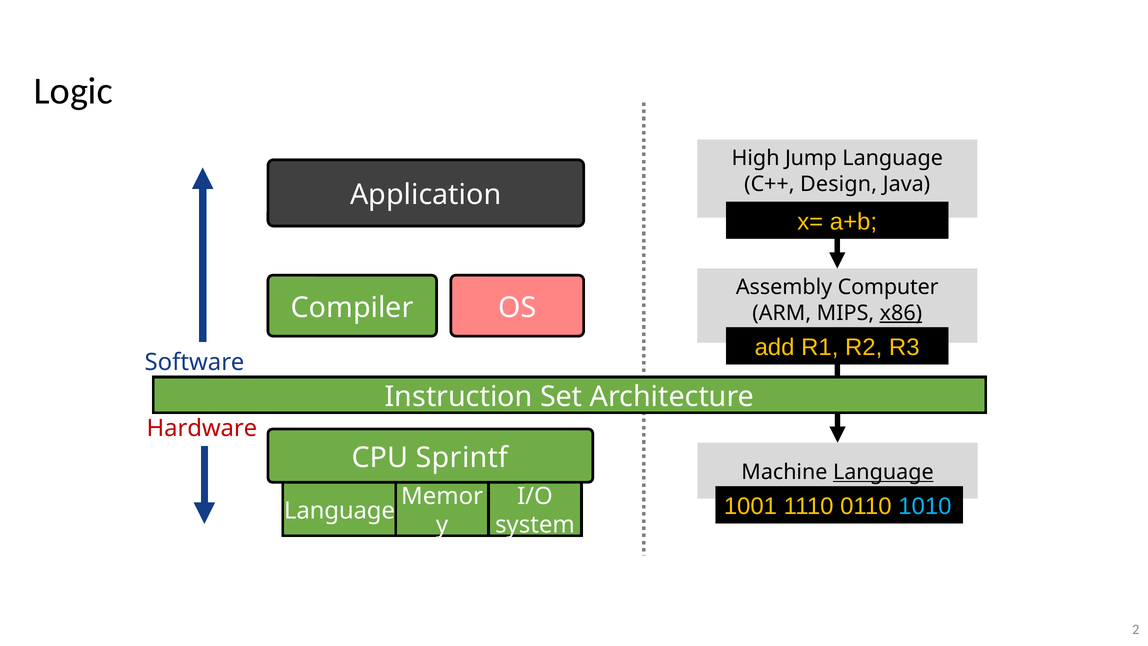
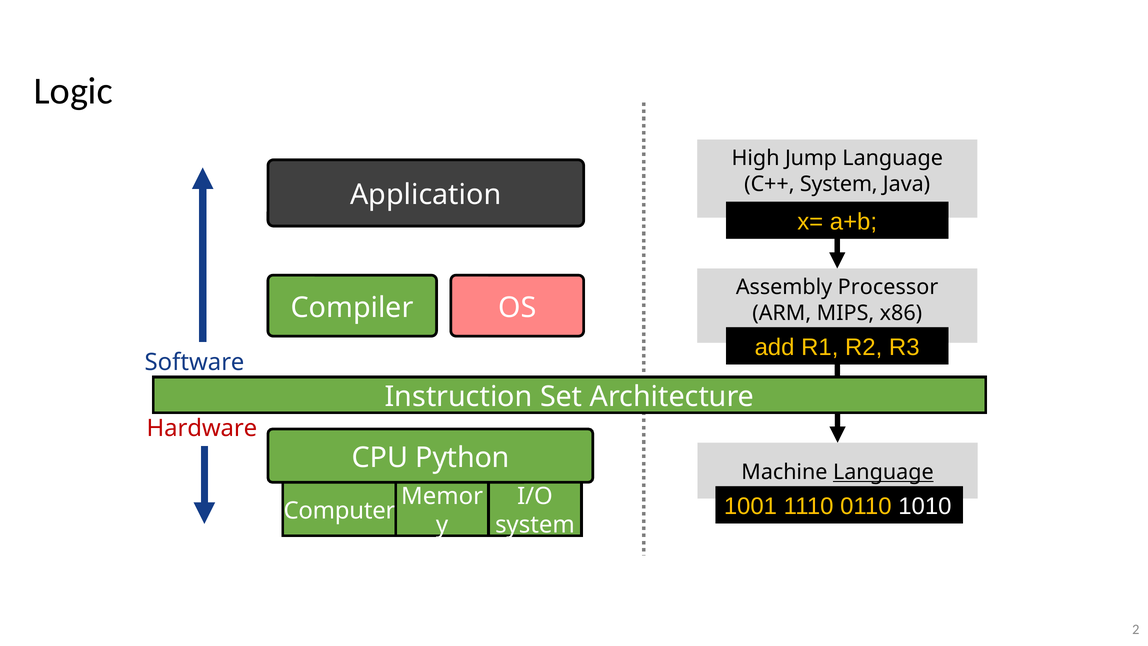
C++ Design: Design -> System (839, 184)
Computer: Computer -> Processor (888, 287)
x86 underline: present -> none (901, 313)
Sprintf: Sprintf -> Python (462, 457)
1010 colour: light blue -> white (925, 506)
Language: Language -> Computer (340, 510)
